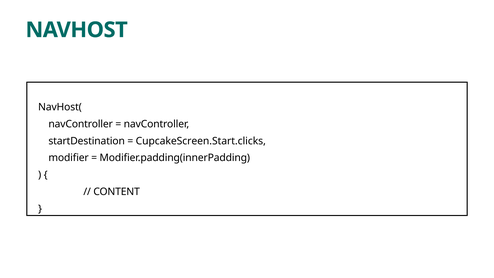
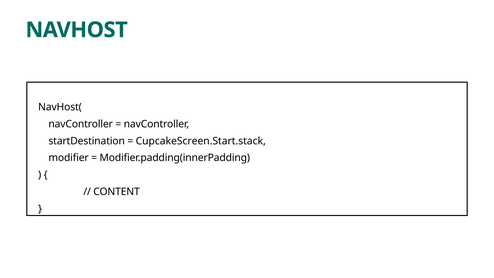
CupcakeScreen.Start.clicks: CupcakeScreen.Start.clicks -> CupcakeScreen.Start.stack (201, 141)
